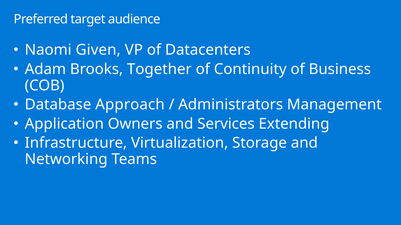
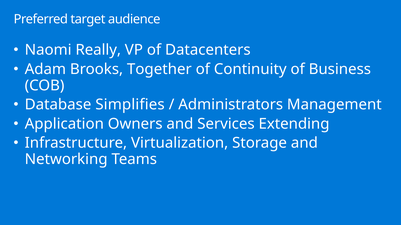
Given: Given -> Really (98, 50)
Approach: Approach -> Simplifies (130, 105)
